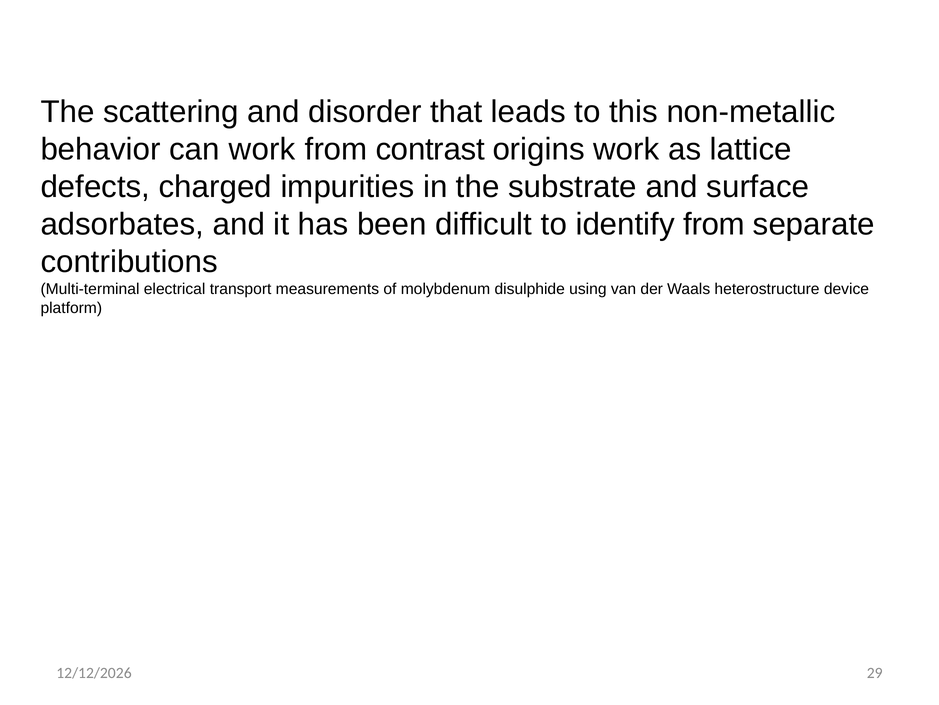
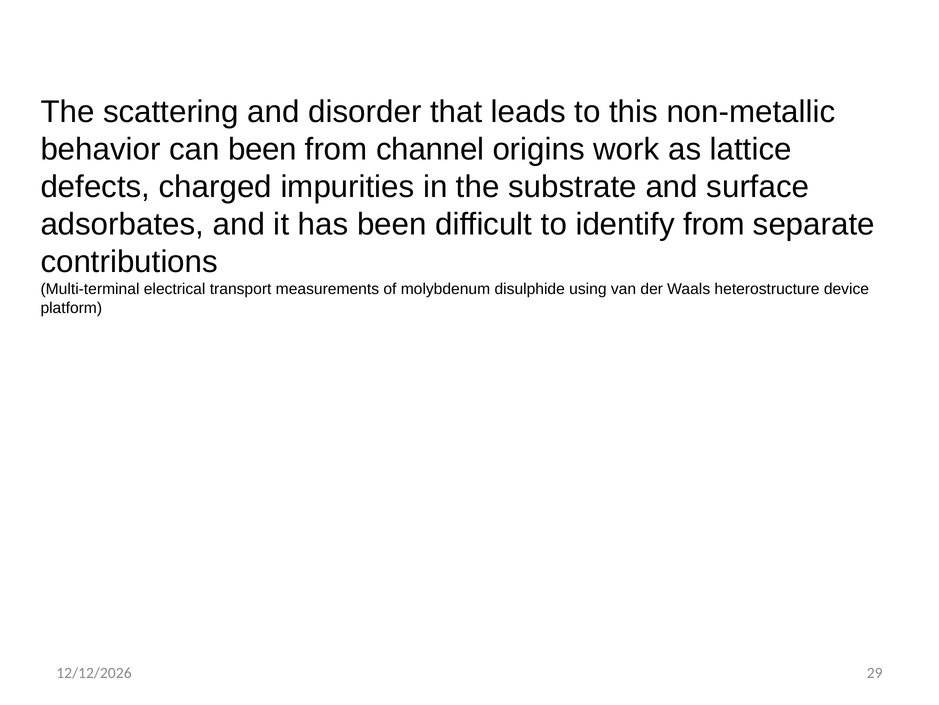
can work: work -> been (262, 149)
contrast: contrast -> channel (430, 149)
